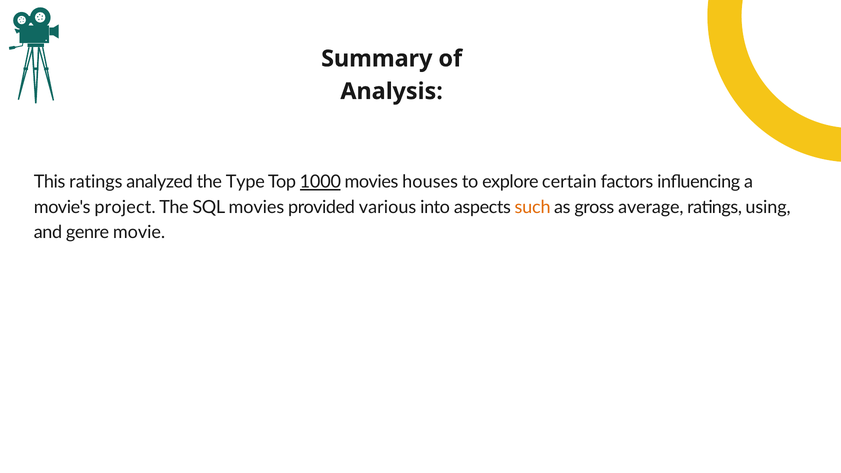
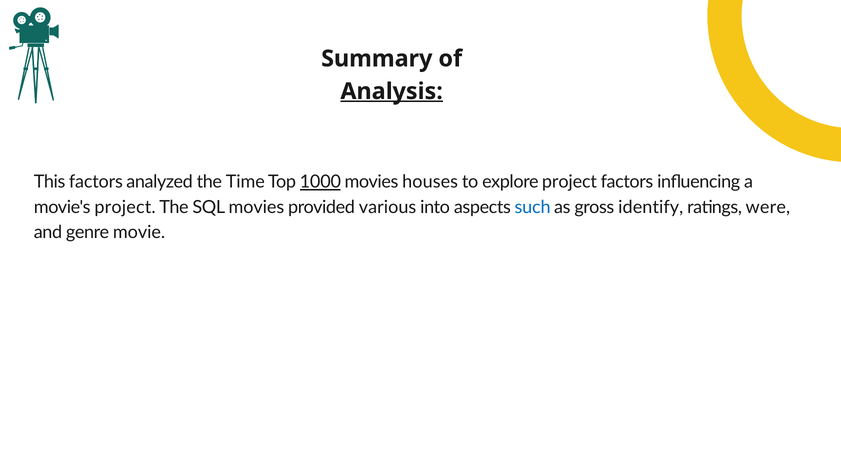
Analysis underline: none -> present (392, 91)
This ratings: ratings -> factors (96, 182)
Type: Type -> Time (245, 182)
explore certain: certain -> project (569, 182)
such colour: orange -> blue (533, 207)
average: average -> identify (651, 207)
using: using -> were (768, 207)
